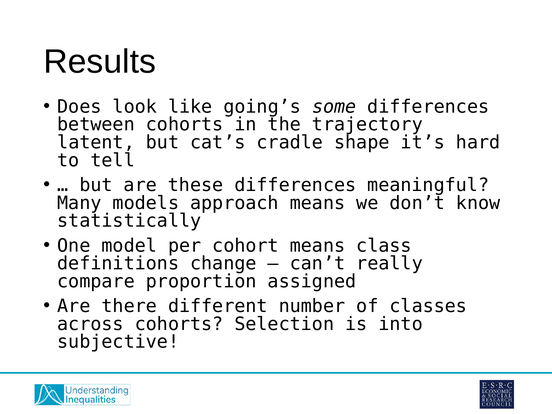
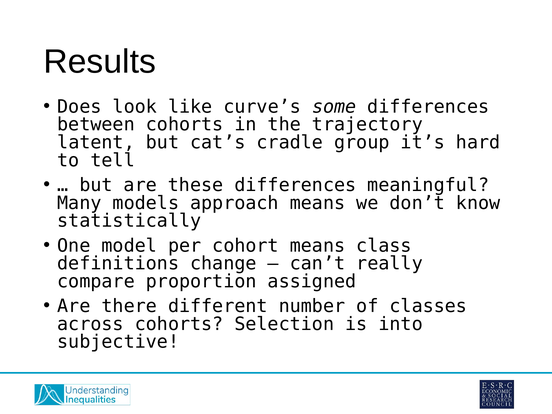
going’s: going’s -> curve’s (262, 107)
shape: shape -> group (362, 142)
